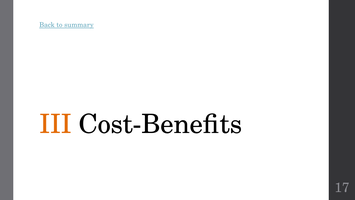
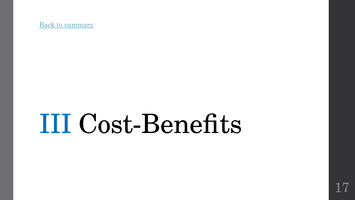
III colour: orange -> blue (56, 124)
